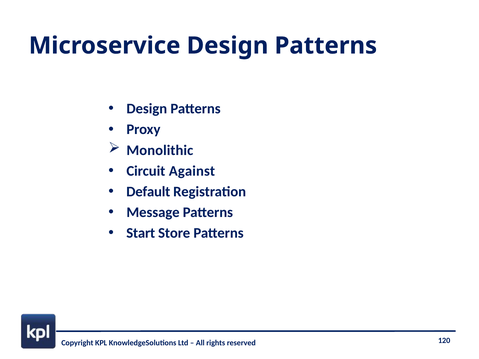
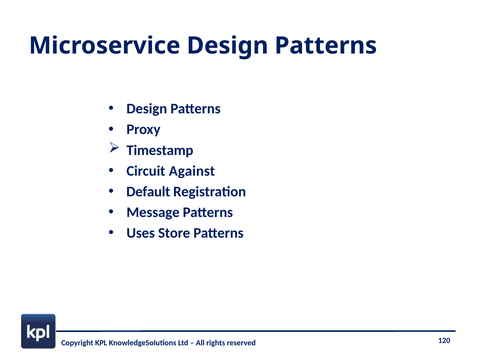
Monolithic: Monolithic -> Timestamp (160, 150)
Start: Start -> Uses (141, 233)
